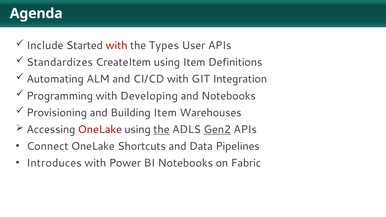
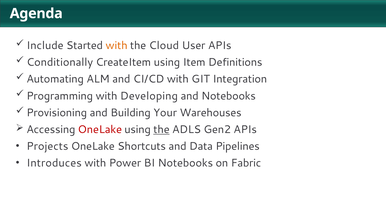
with colour: red -> orange (117, 45)
Types: Types -> Cloud (164, 45)
Standardizes: Standardizes -> Conditionally (60, 62)
Building Item: Item -> Your (165, 113)
Gen2 underline: present -> none (217, 130)
Connect: Connect -> Projects (47, 146)
